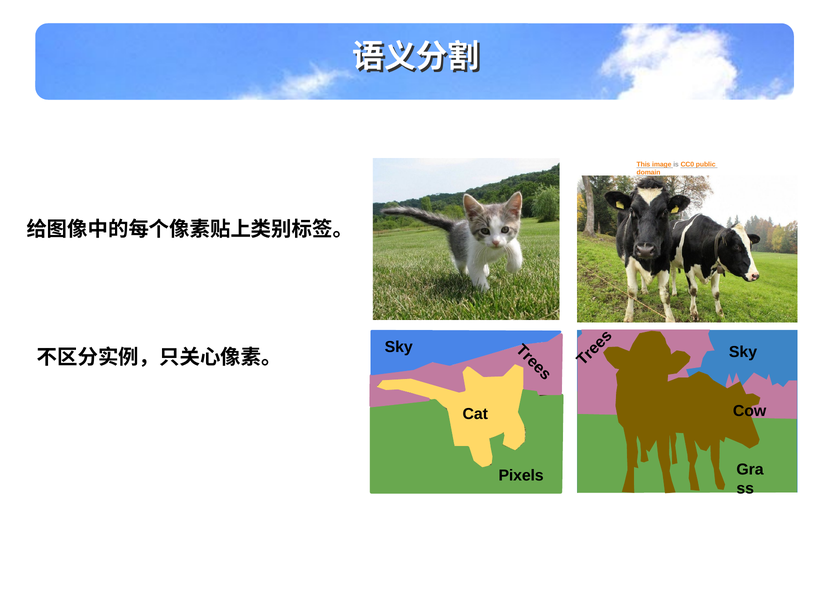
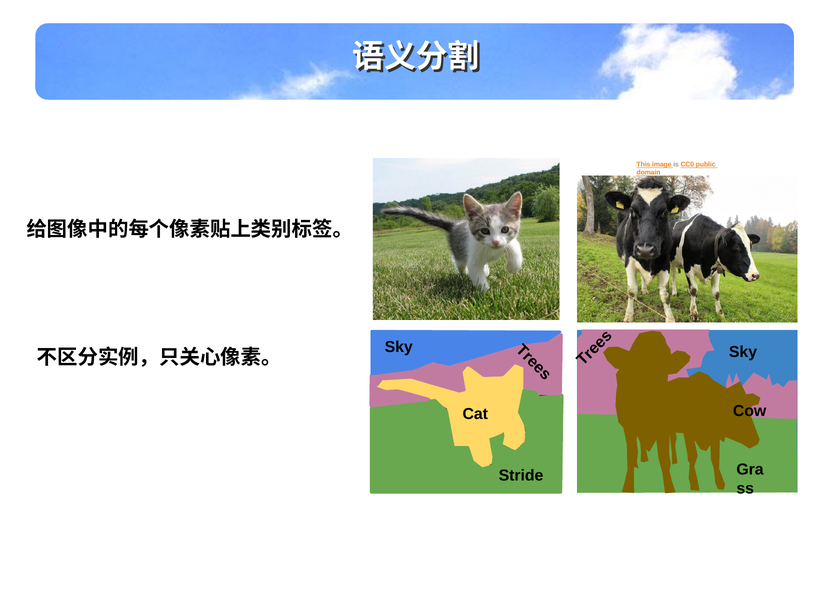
Pixels: Pixels -> Stride (521, 476)
